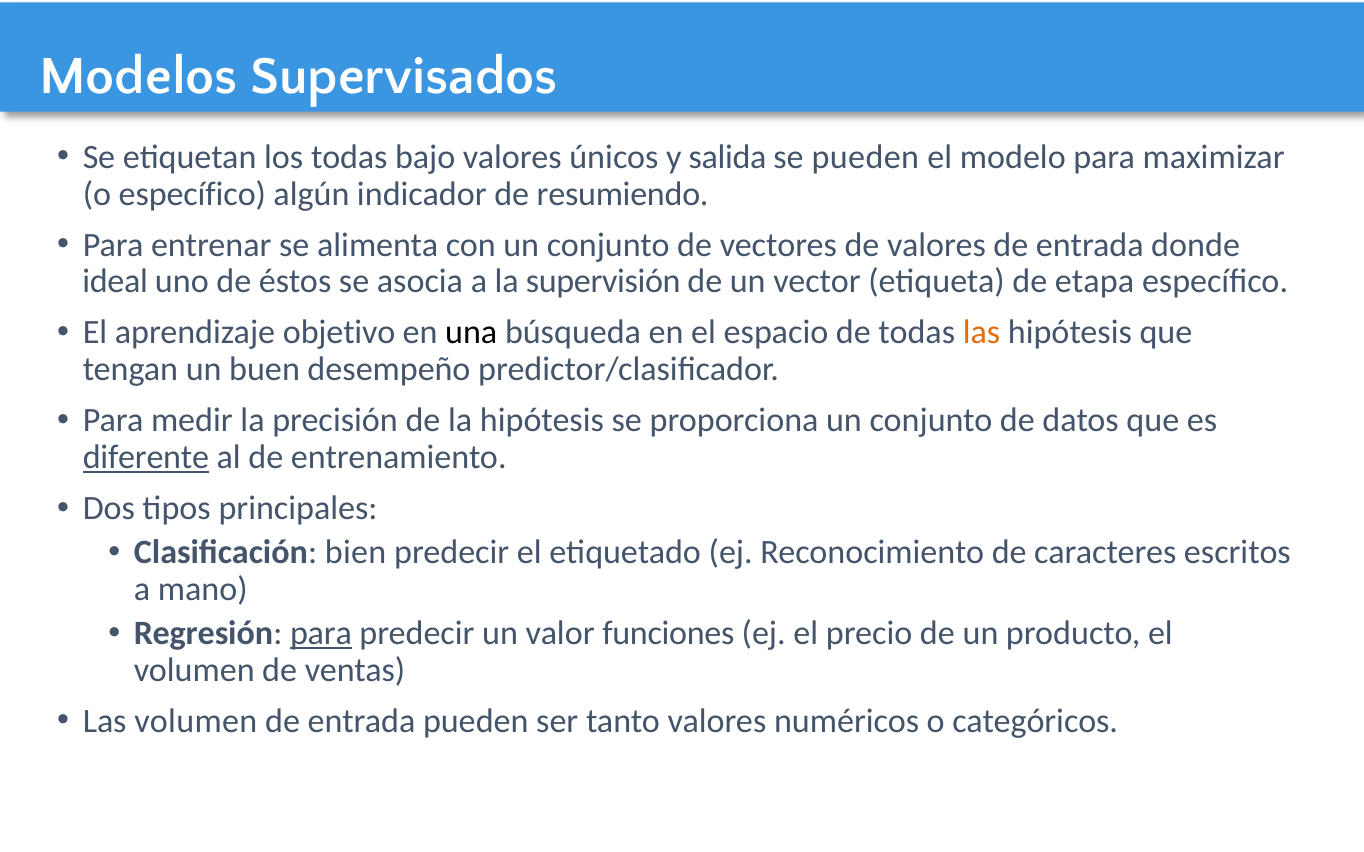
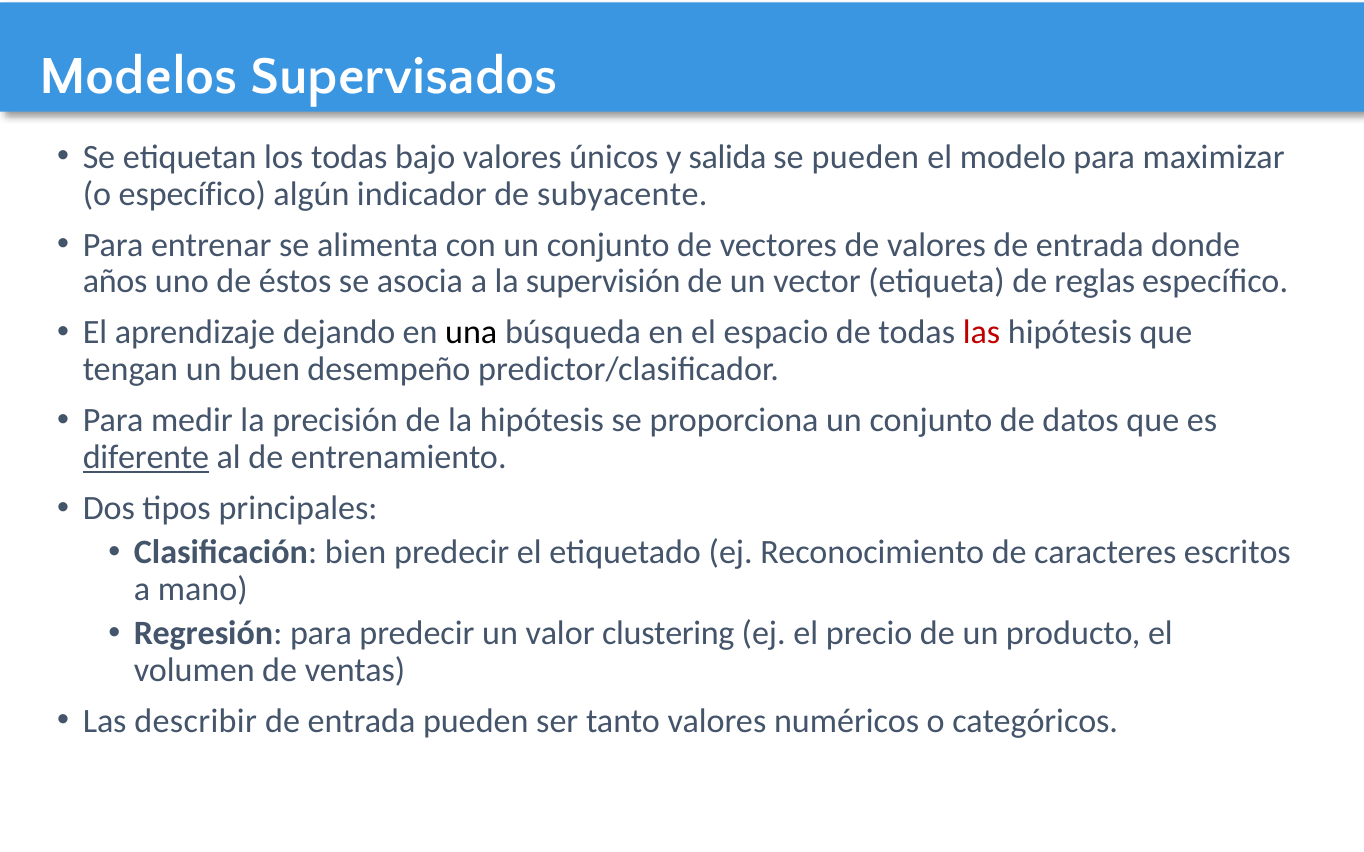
resumiendo: resumiendo -> subyacente (622, 194)
ideal: ideal -> años (115, 282)
etapa: etapa -> reglas (1095, 282)
objetivo: objetivo -> dejando (339, 333)
las colour: orange -> red (982, 333)
para underline: present -> none (321, 633)
funciones: funciones -> clustering (668, 633)
Las volumen: volumen -> describir (196, 721)
